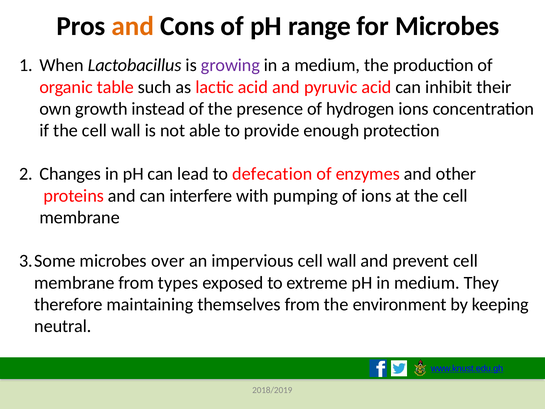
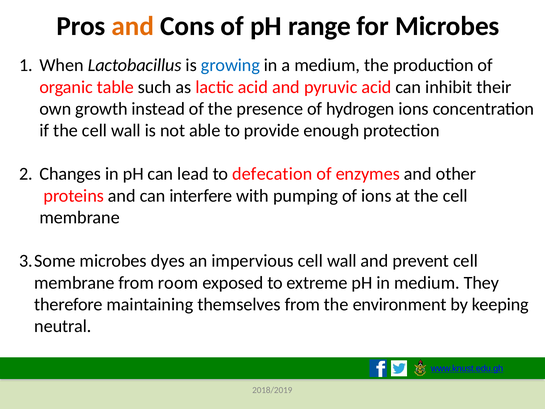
growing colour: purple -> blue (230, 65)
over: over -> dyes (168, 261)
types: types -> room (178, 283)
